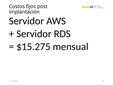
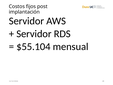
$15.275: $15.275 -> $55.104 (33, 46)
